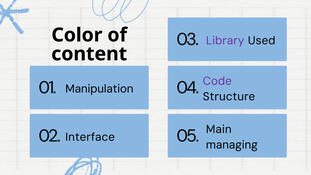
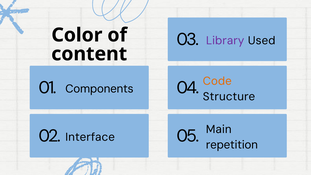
Code colour: purple -> orange (217, 81)
Manipulation: Manipulation -> Components (99, 89)
managing: managing -> repetition (232, 145)
